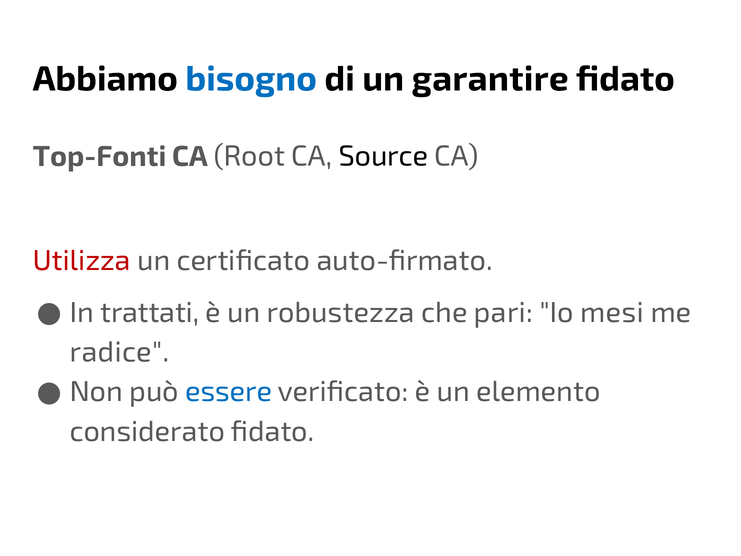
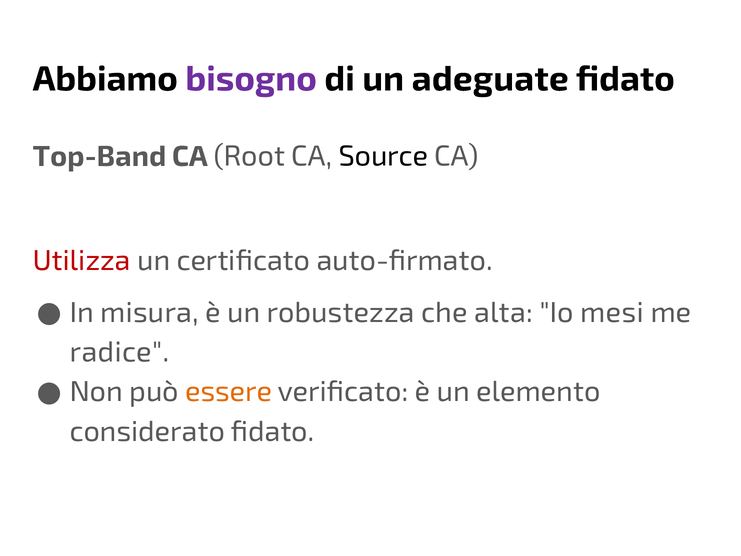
bisogno colour: blue -> purple (251, 79)
garantire: garantire -> adeguate (490, 79)
Top-Fonti: Top-Fonti -> Top-Band (99, 156)
trattati: trattati -> misura (150, 312)
pari: pari -> alta (504, 312)
essere colour: blue -> orange (229, 392)
